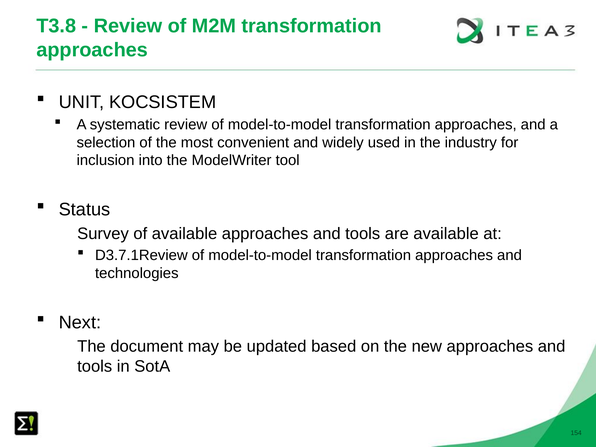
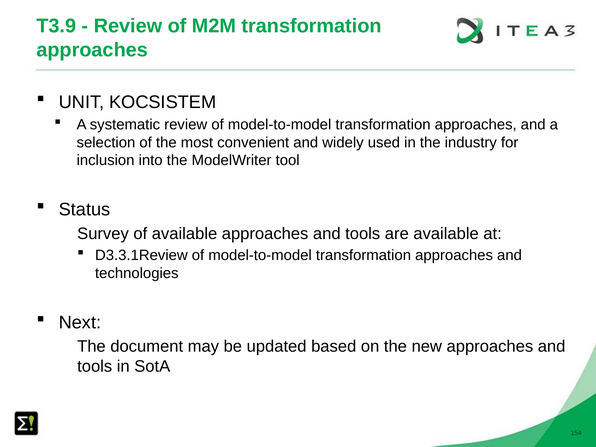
T3.8: T3.8 -> T3.9 (56, 26)
D3.7.1Review: D3.7.1Review -> D3.3.1Review (141, 255)
